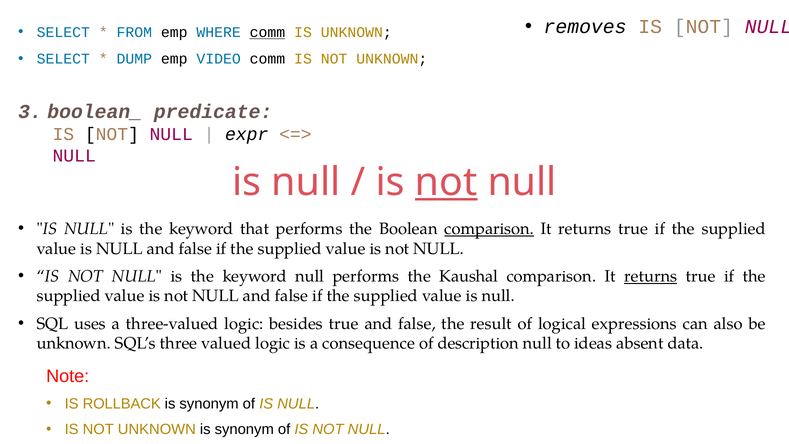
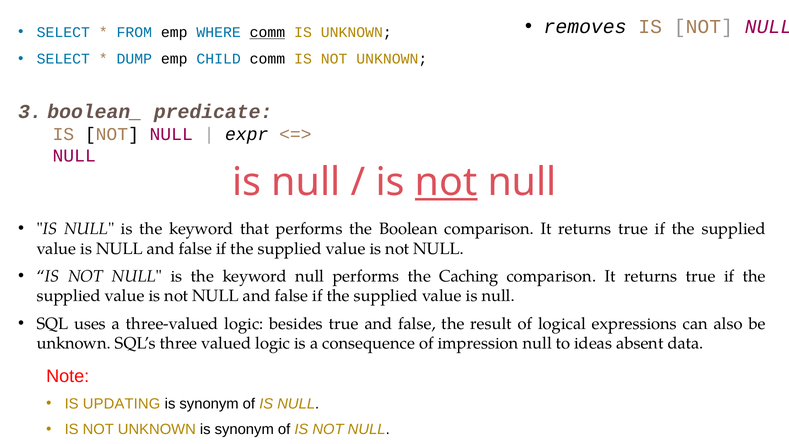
VIDEO: VIDEO -> CHILD (219, 59)
comparison underline: present -> none (489, 229)
Kaushal: Kaushal -> Caching (469, 276)
returns underline: present -> none (651, 276)
description: description -> impression (478, 343)
ROLLBACK: ROLLBACK -> UPDATING (122, 404)
